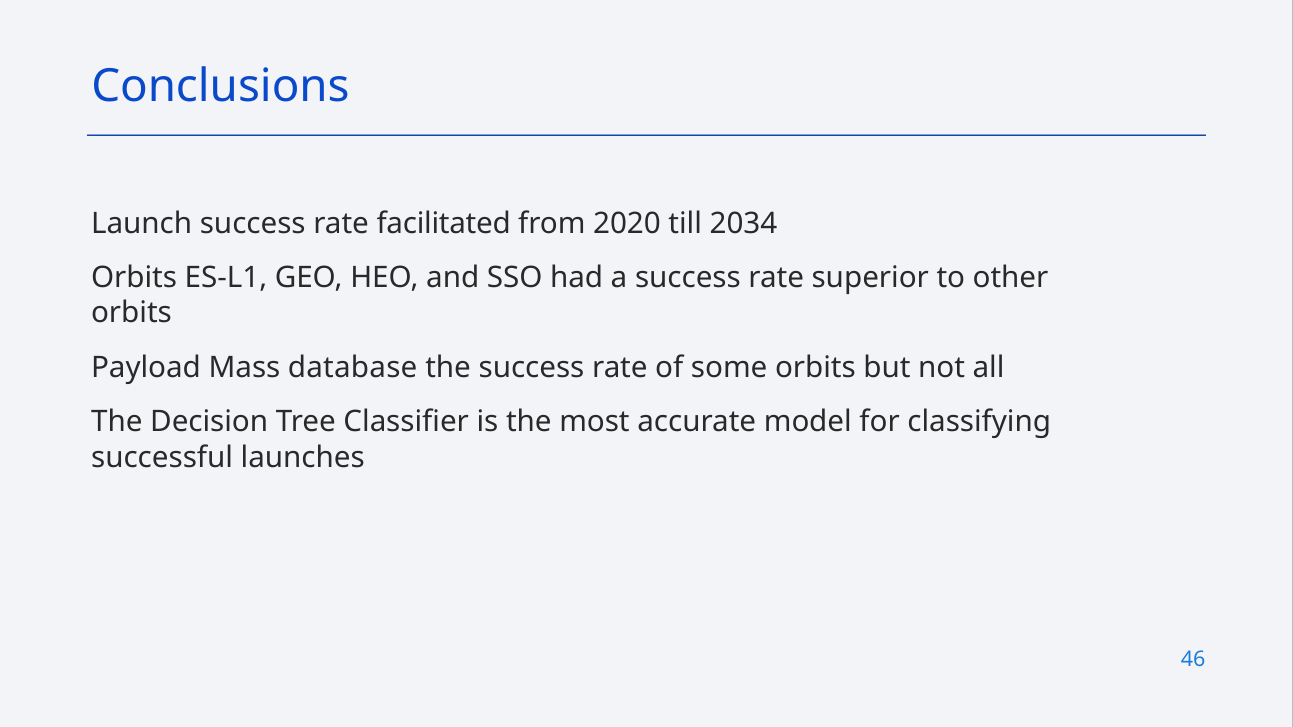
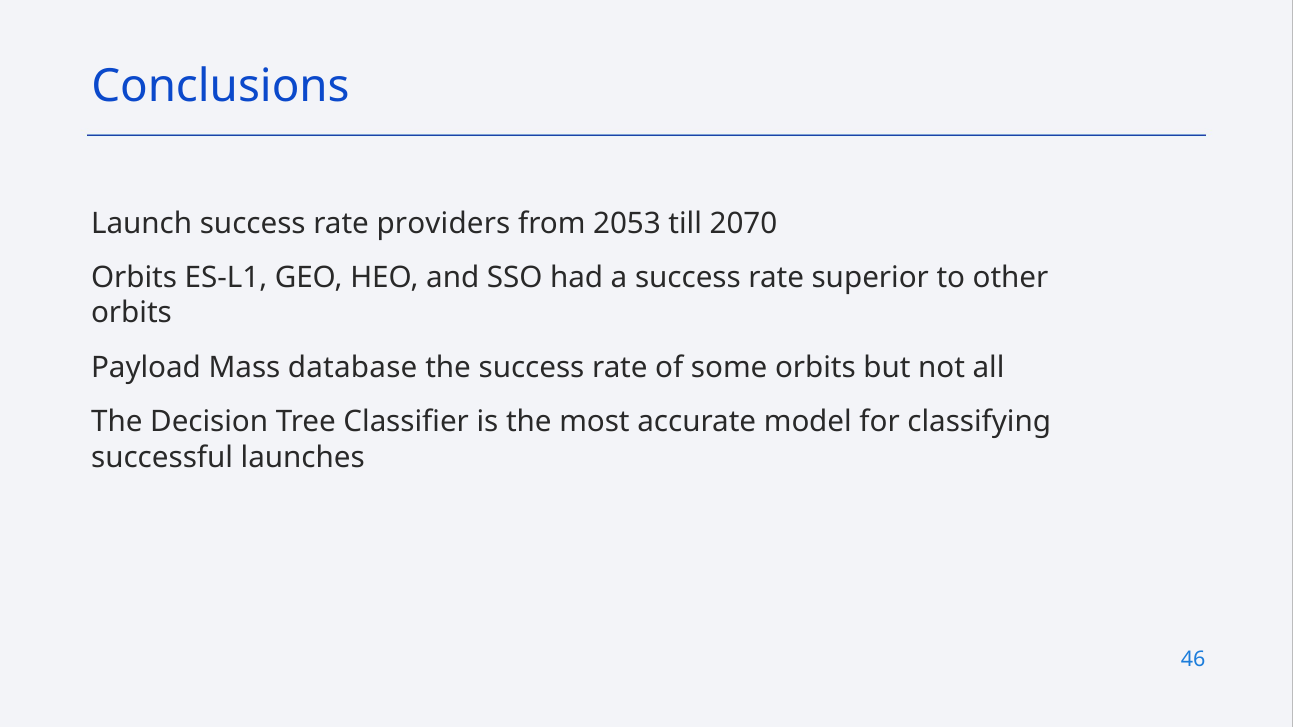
facilitated: facilitated -> providers (443, 223)
2020: 2020 -> 2053 (627, 223)
2034: 2034 -> 2070 (744, 223)
